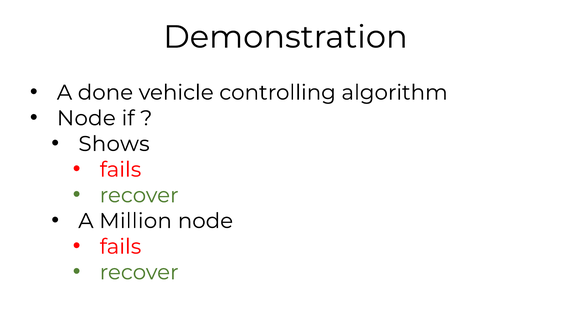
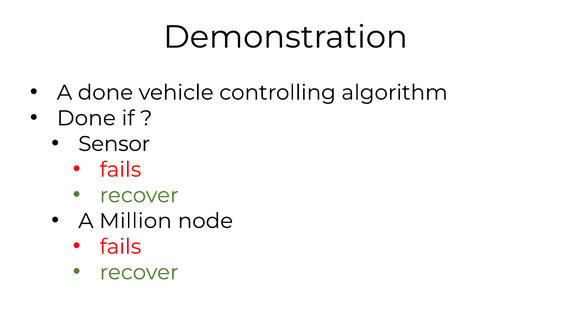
Node: Node -> Done (86, 118)
Shows: Shows -> Sensor (114, 144)
